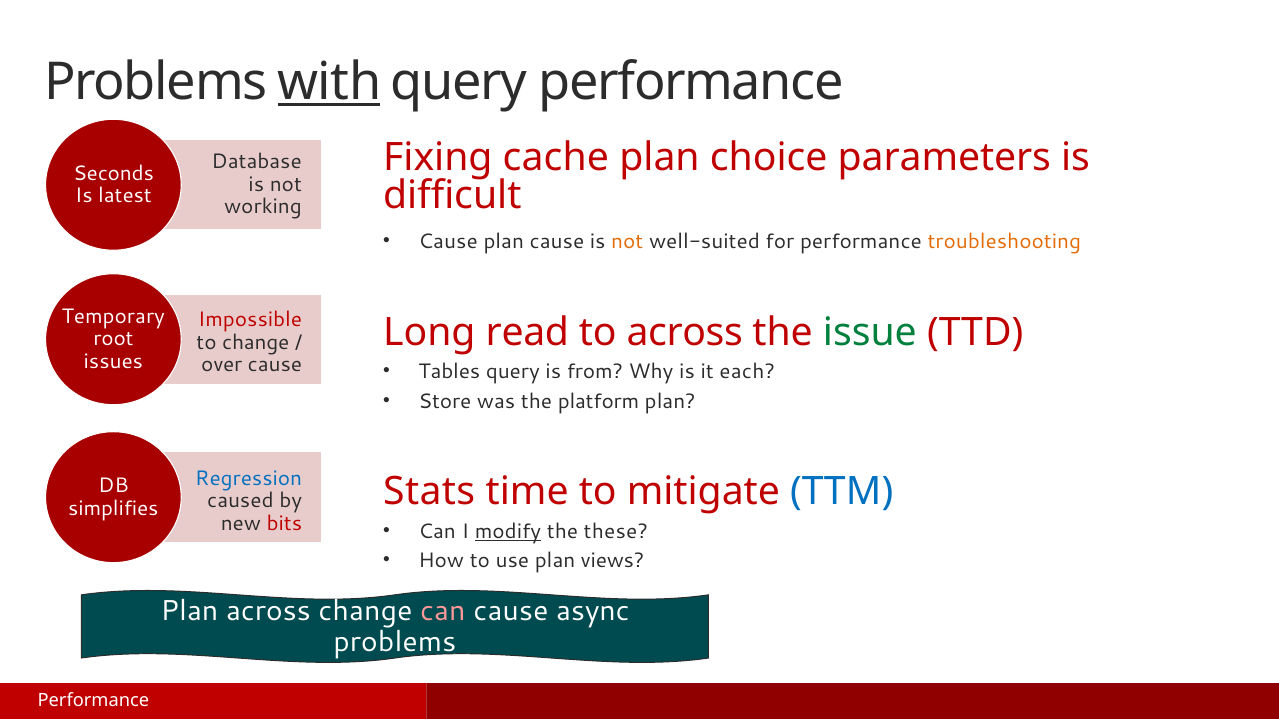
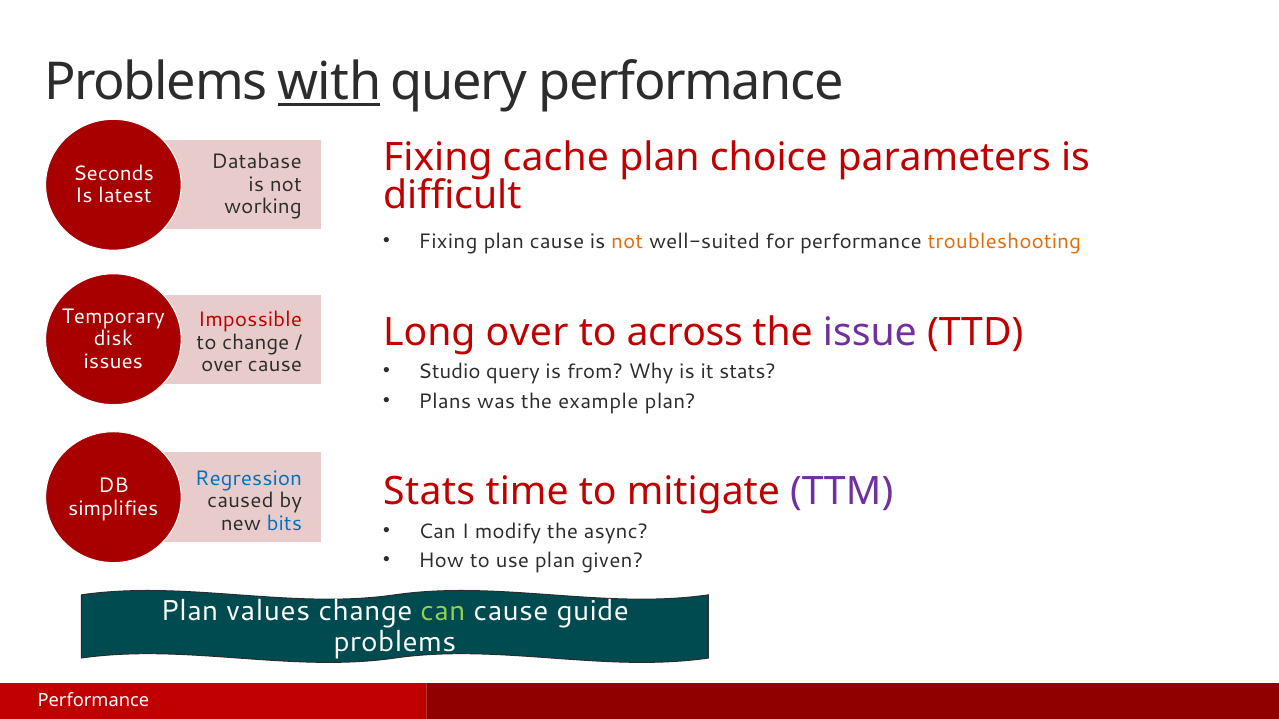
Cause: Cause -> Fixing (448, 241)
Long read: read -> over (527, 332)
issue colour: green -> purple (870, 332)
root: root -> disk (113, 339)
Tables: Tables -> Studio (449, 372)
it each: each -> stats (748, 372)
Store: Store -> Plans (445, 401)
platform: platform -> example (598, 401)
TTM colour: blue -> purple (842, 492)
bits colour: red -> blue (284, 524)
modify underline: present -> none (508, 532)
these: these -> async (616, 532)
views: views -> given (612, 561)
Plan across: across -> values (268, 611)
can colour: pink -> light green (443, 611)
async: async -> guide (593, 611)
